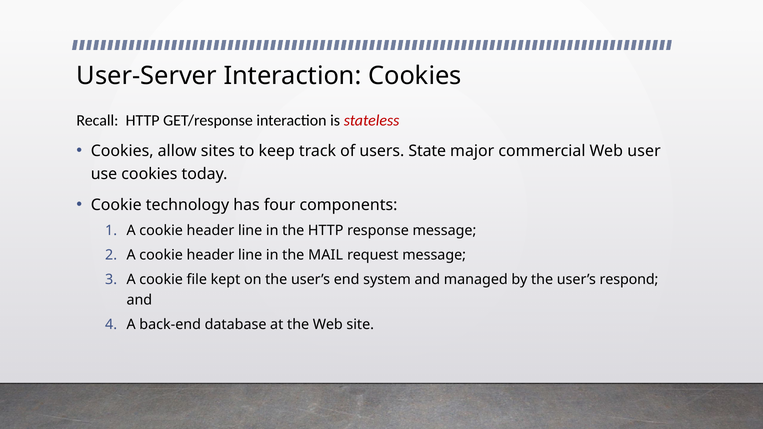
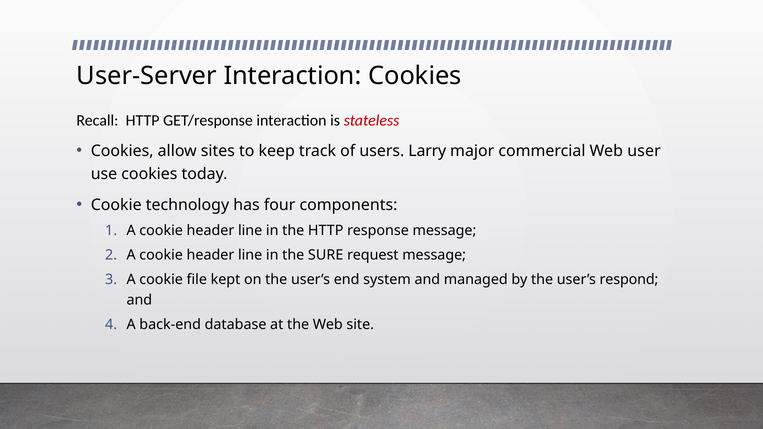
State: State -> Larry (427, 151)
MAIL: MAIL -> SURE (326, 255)
